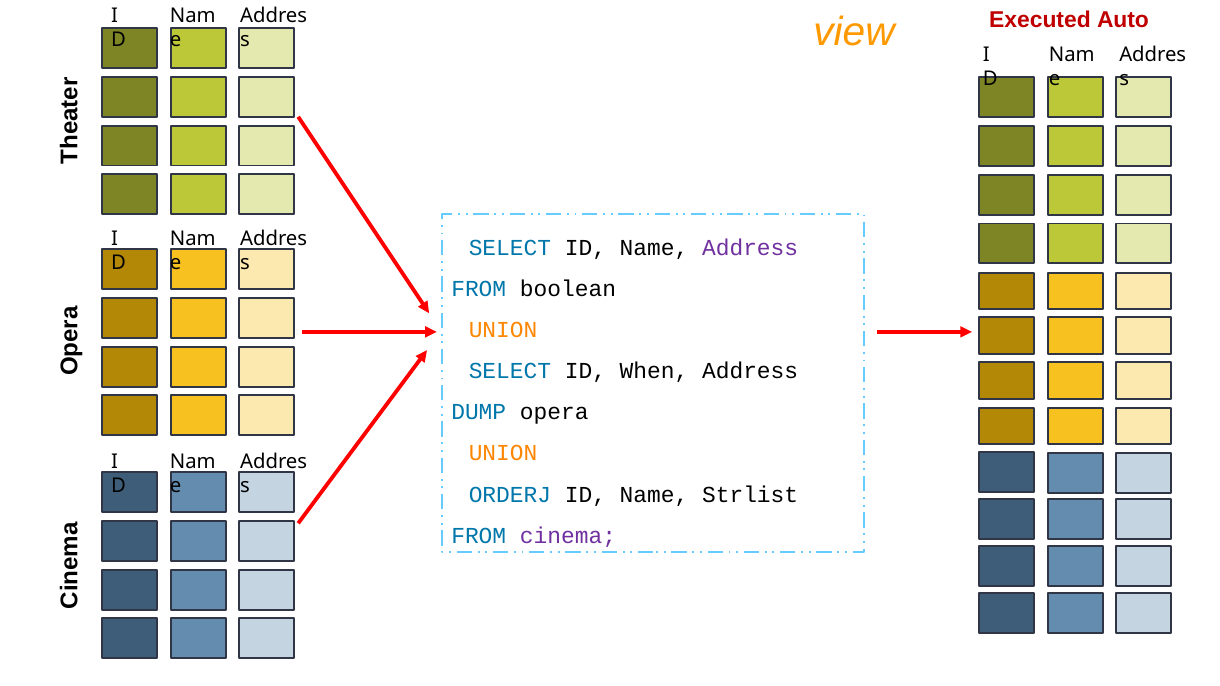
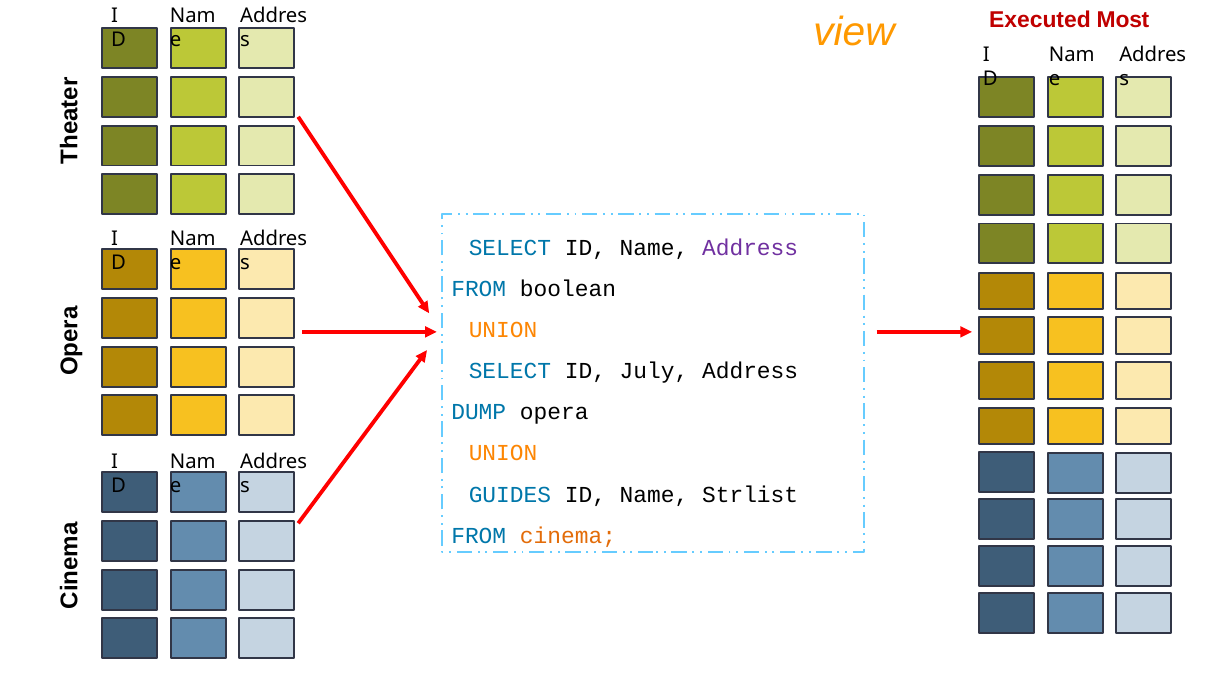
Auto: Auto -> Most (1123, 20)
When: When -> July (654, 371)
ORDERJ: ORDERJ -> GUIDES (510, 495)
cinema colour: purple -> orange (568, 536)
